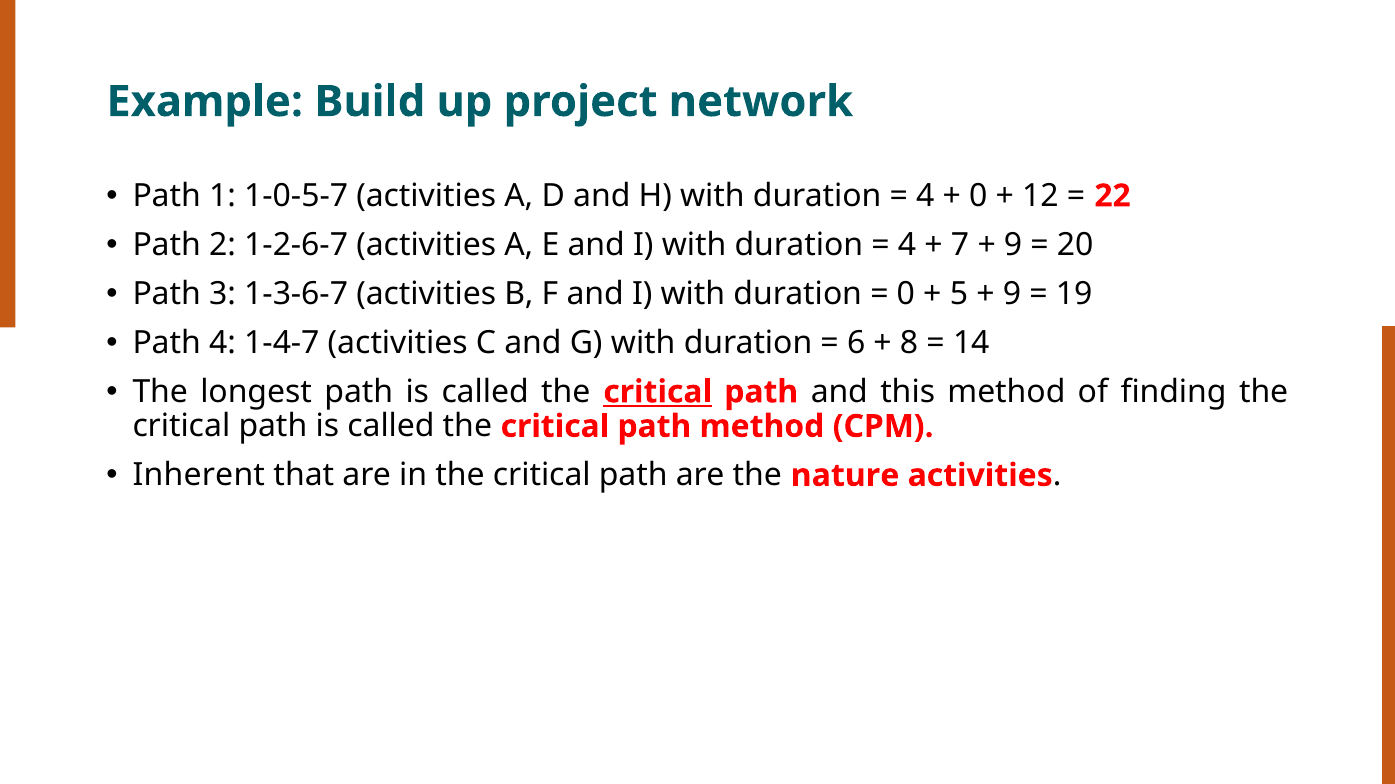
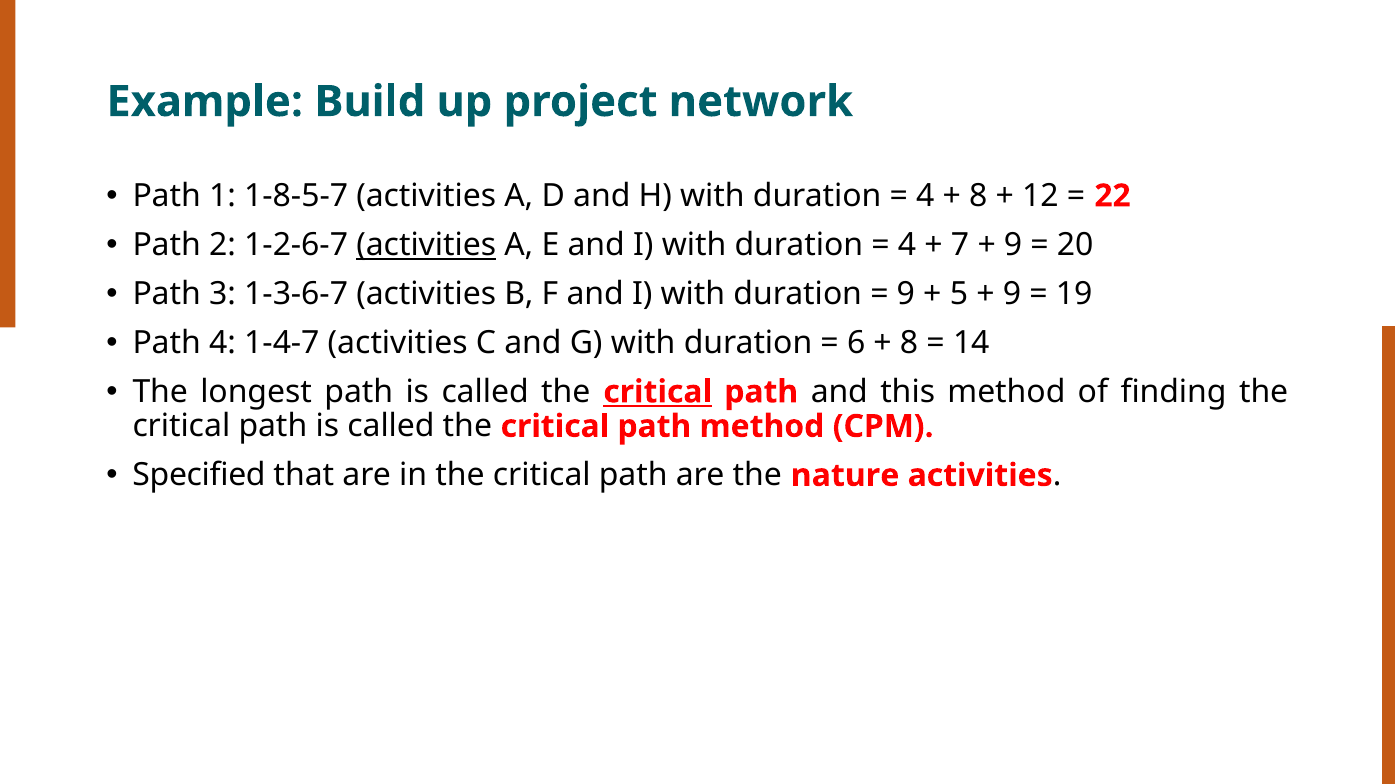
1-0-5-7: 1-0-5-7 -> 1-8-5-7 (296, 196)
0: 0 -> 8 (978, 196)
activities underline: none -> present (426, 245)
0: 0 -> 9 (906, 294)
Inherent: Inherent -> Specified (199, 476)
